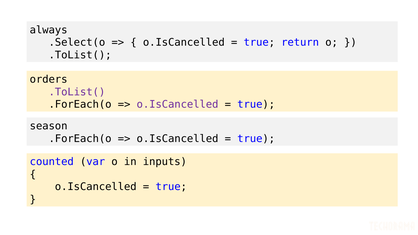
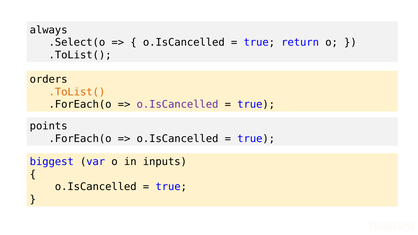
.ToList( colour: purple -> orange (77, 92)
season: season -> points (49, 126)
counted: counted -> biggest (52, 162)
